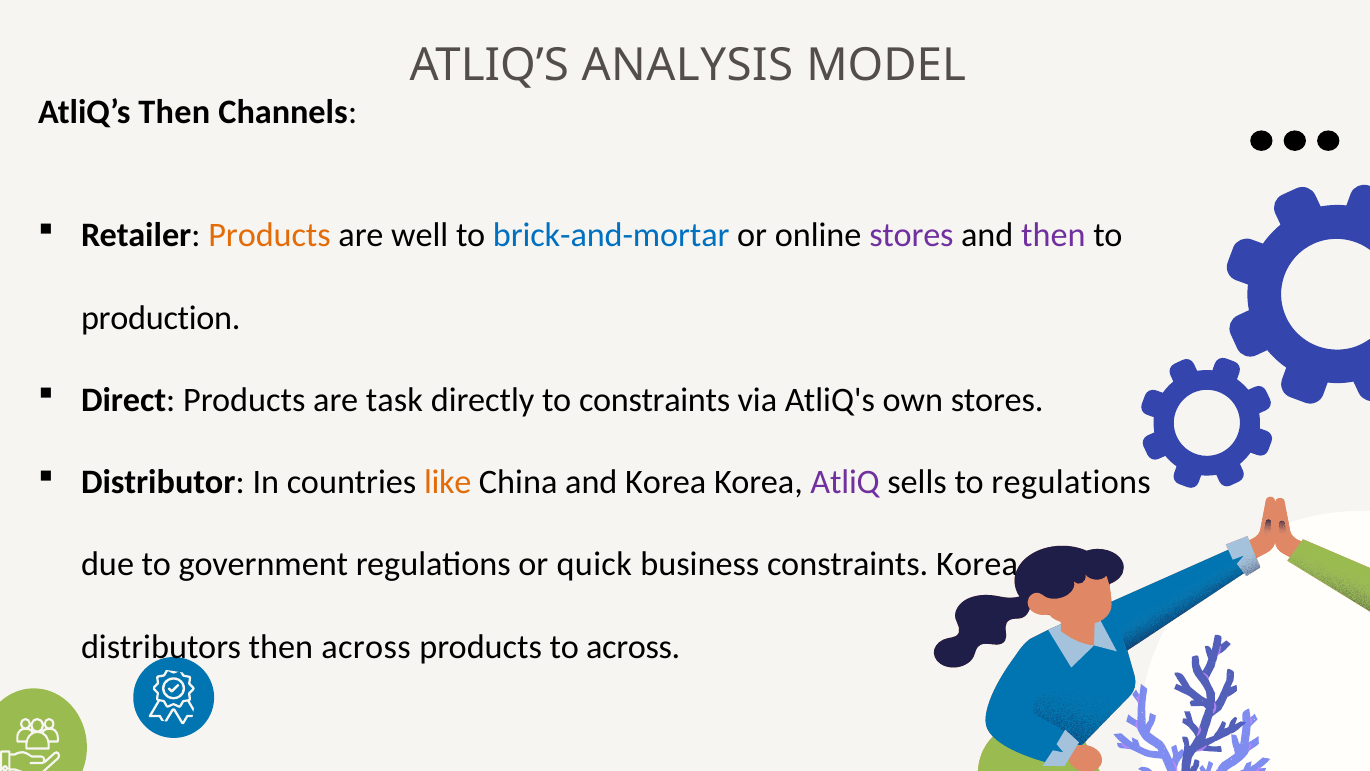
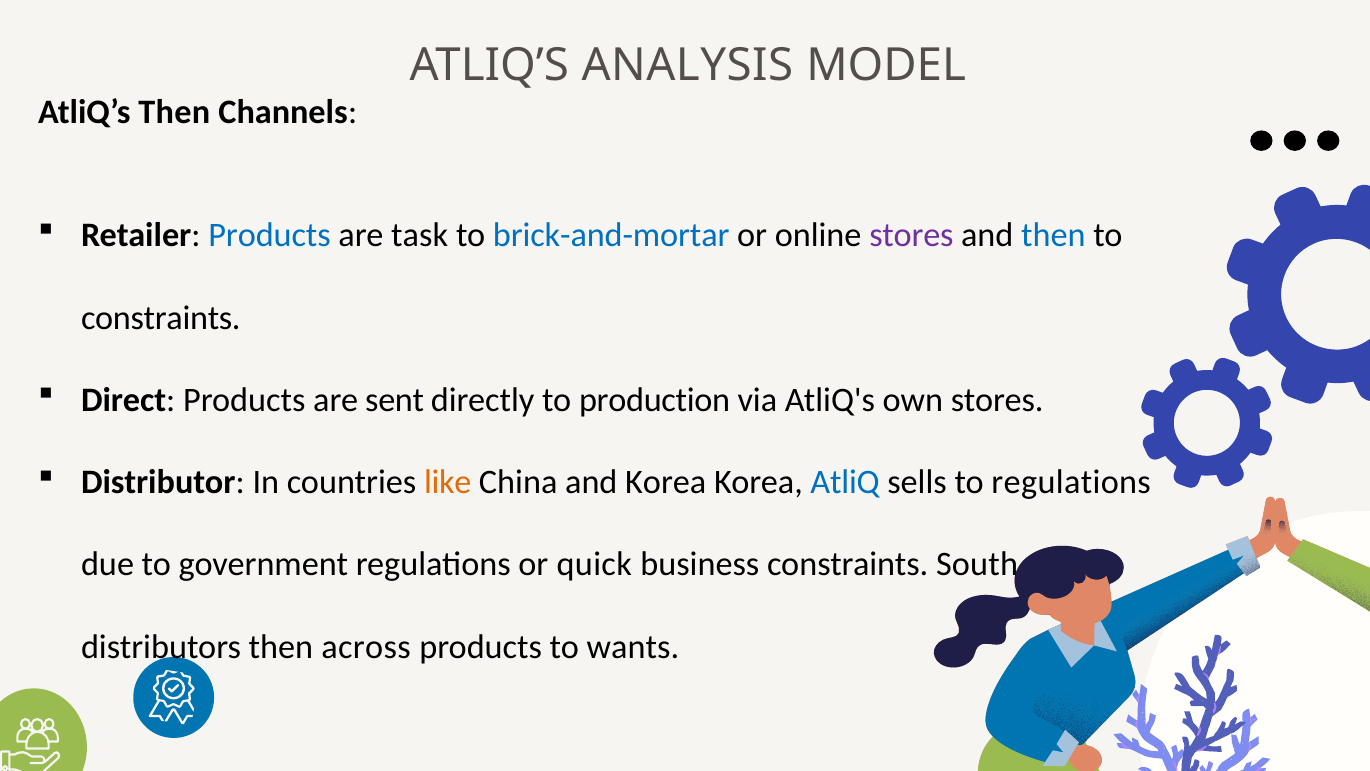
Products colour: orange -> blue (270, 236)
well: well -> task (420, 236)
then colour: purple -> blue (1053, 236)
production: production -> constraints (161, 318)
task: task -> sent (395, 400)
to constraints: constraints -> production (655, 400)
AtliQ colour: purple -> blue (845, 482)
constraints Korea: Korea -> South (977, 564)
to across: across -> wants (633, 647)
